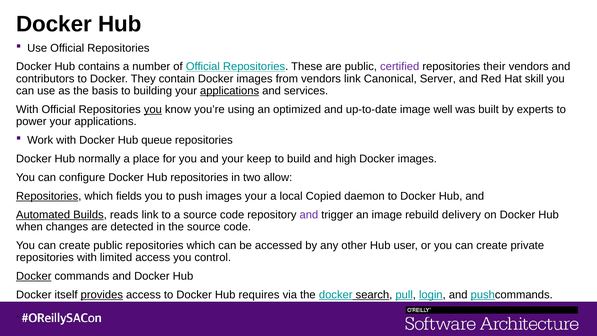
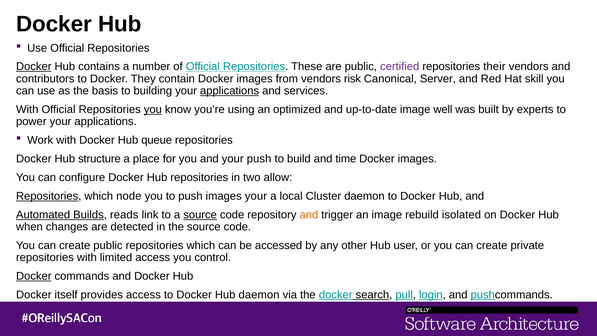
Docker underline: none -> present (34, 67)
vendors link: link -> risk (352, 79)
normally: normally -> structure (99, 159)
your keep: keep -> push (259, 159)
high: high -> time (346, 159)
fields: fields -> node (129, 196)
Copied: Copied -> Cluster (323, 196)
source underline: none -> present (200, 215)
and colour: purple -> orange (309, 215)
delivery: delivery -> isolated (461, 215)
provides underline: present -> none (102, 295)
Hub requires: requires -> daemon (259, 295)
